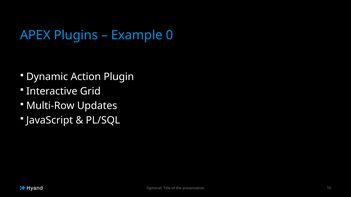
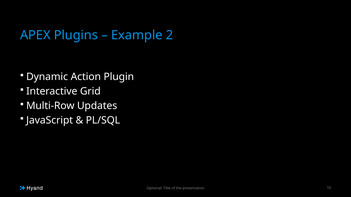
0: 0 -> 2 (170, 35)
